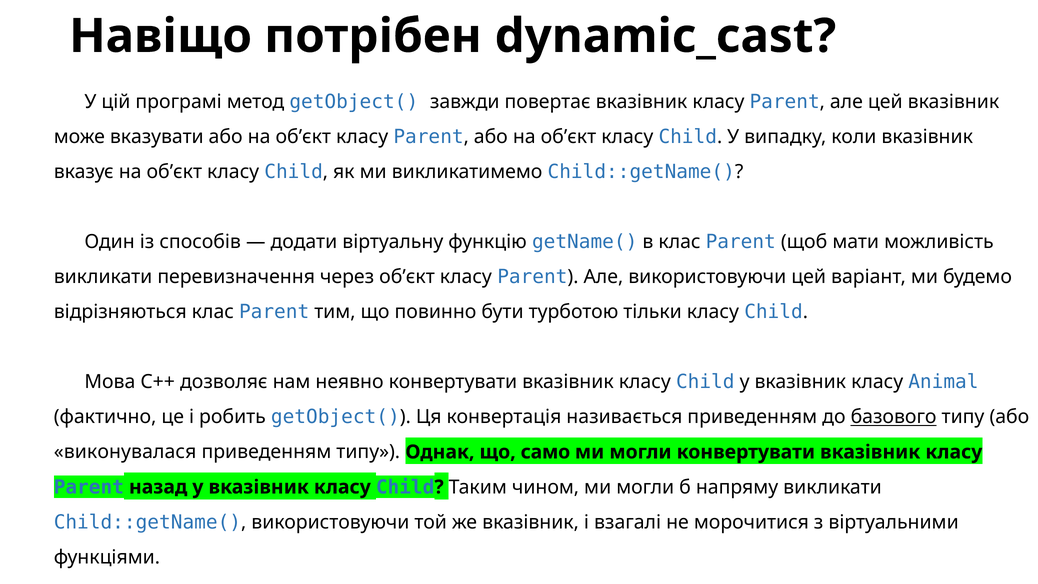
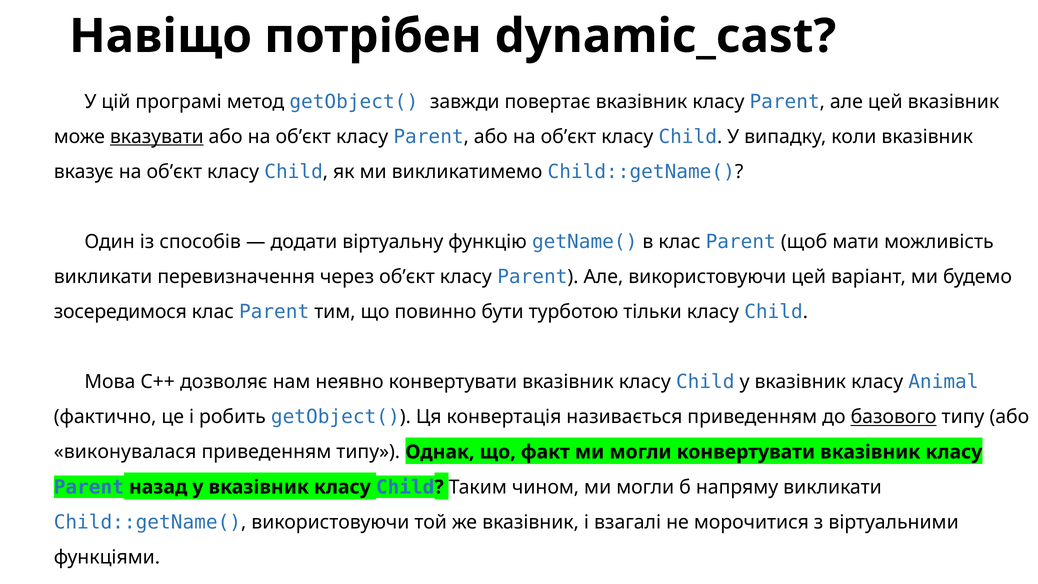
вказувати underline: none -> present (157, 137)
відрізняються: відрізняються -> зосередимося (120, 312)
само: само -> факт (545, 452)
